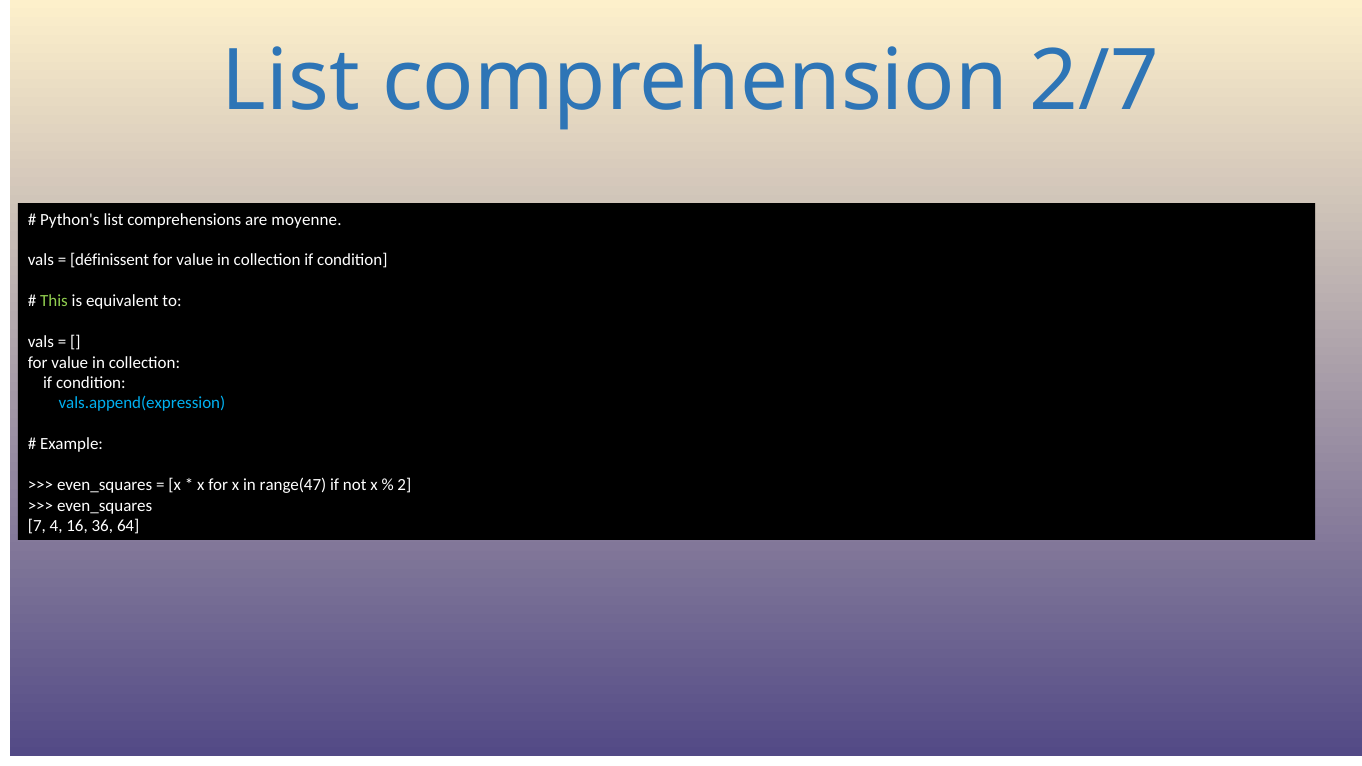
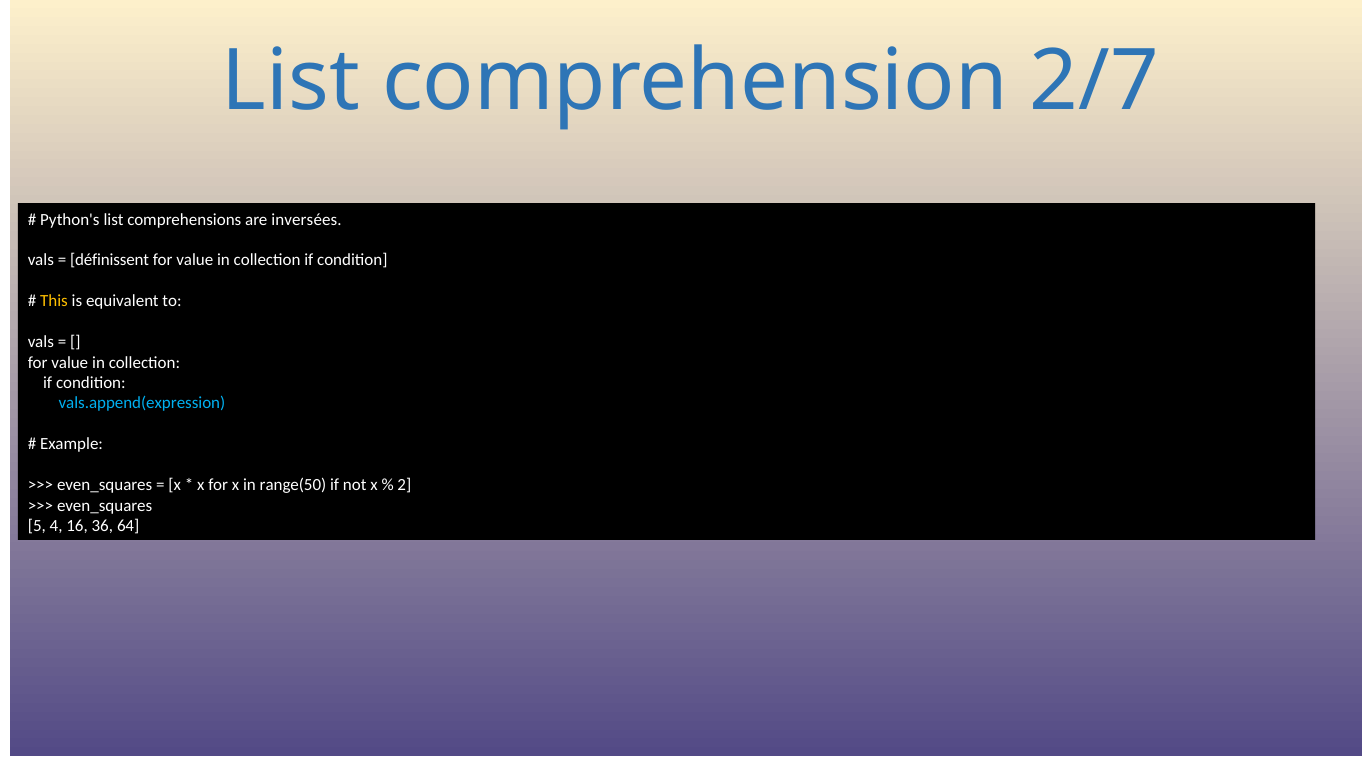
moyenne: moyenne -> inversées (307, 220)
This colour: light green -> yellow (54, 301)
range(47: range(47 -> range(50 (293, 485)
7: 7 -> 5 (37, 526)
